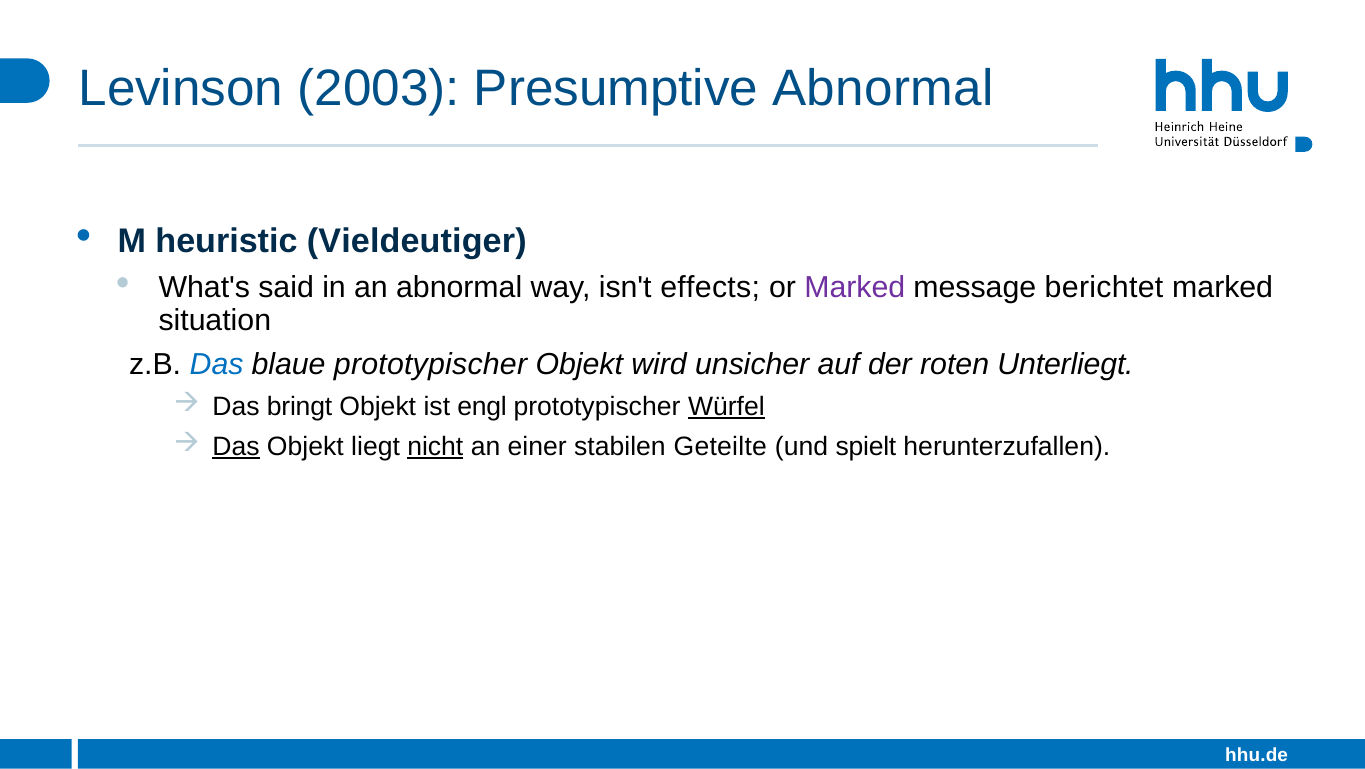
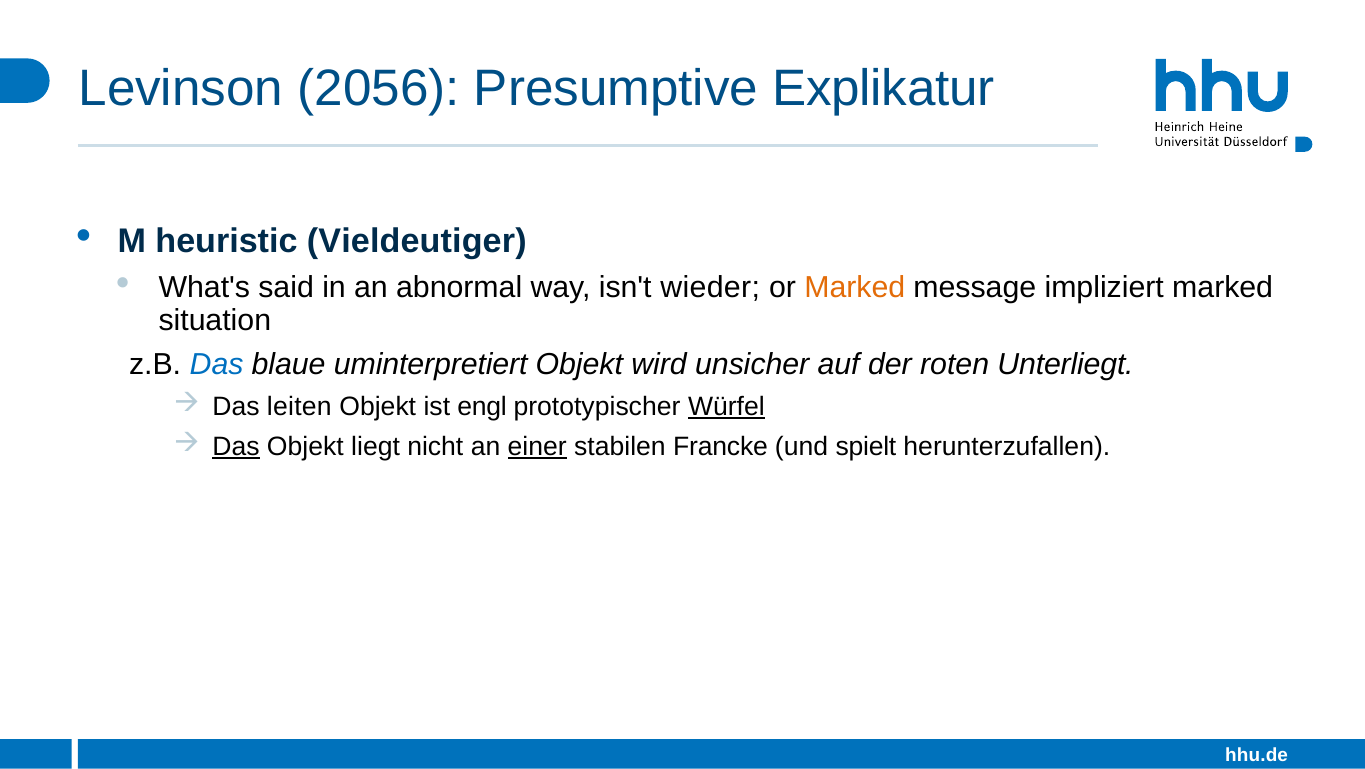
2003: 2003 -> 2056 (379, 89)
Presumptive Abnormal: Abnormal -> Explikatur (884, 89)
effects: effects -> wieder (710, 288)
Marked colour: purple -> orange (855, 288)
berichtet: berichtet -> impliziert (1104, 288)
blaue prototypischer: prototypischer -> uminterpretiert (431, 364)
bringt: bringt -> leiten (299, 406)
nicht underline: present -> none (435, 447)
einer underline: none -> present (537, 447)
Geteilte: Geteilte -> Francke (721, 447)
